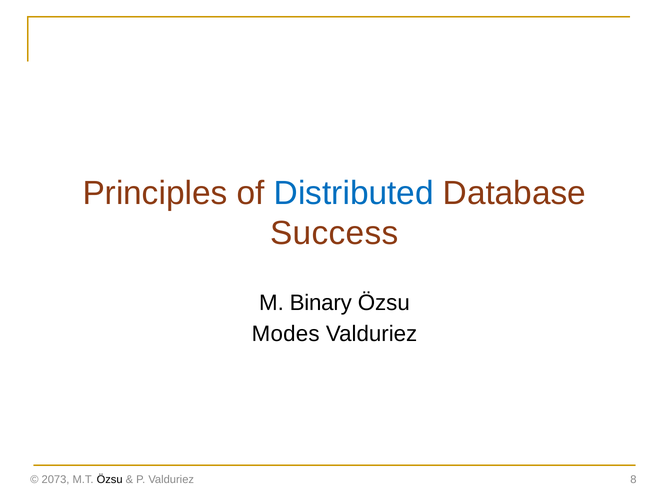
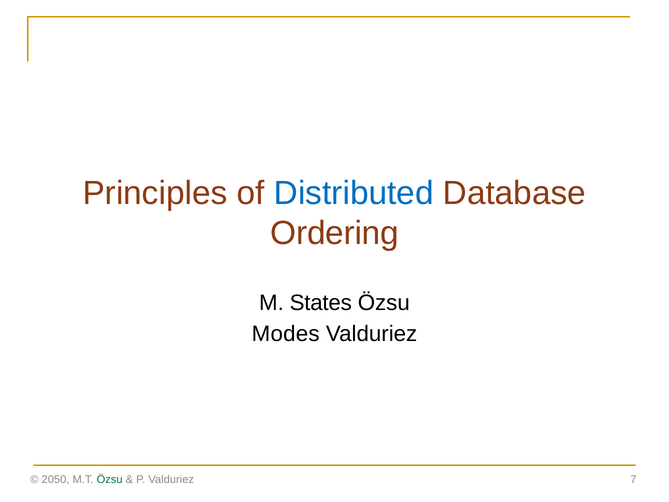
Success: Success -> Ordering (335, 233)
Binary: Binary -> States (321, 303)
2073: 2073 -> 2050 (56, 479)
Özsu colour: black -> green (110, 479)
8: 8 -> 7 (633, 479)
